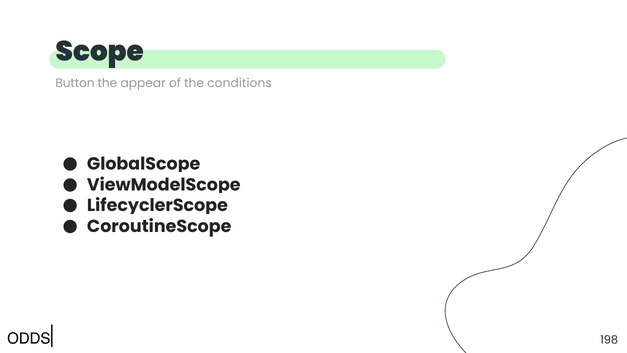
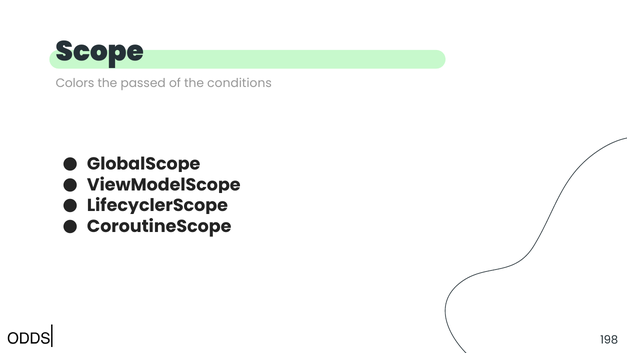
Button: Button -> Colors (75, 83)
appear: appear -> passed (143, 83)
